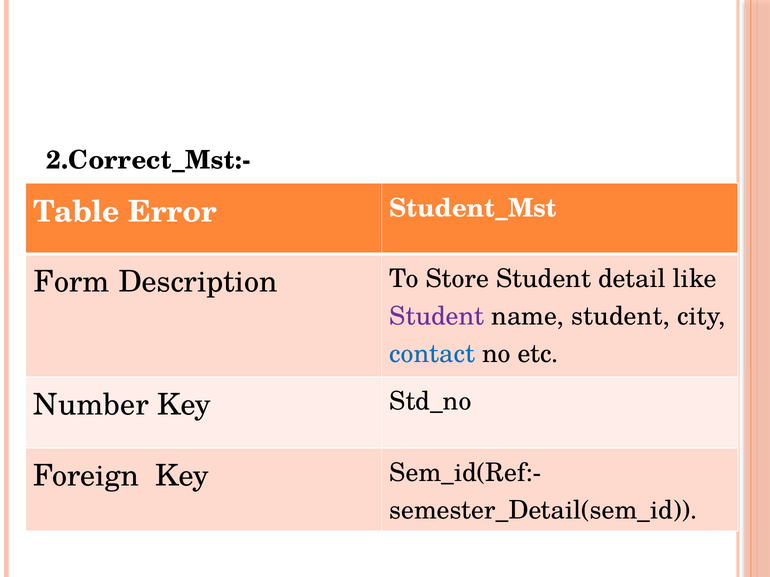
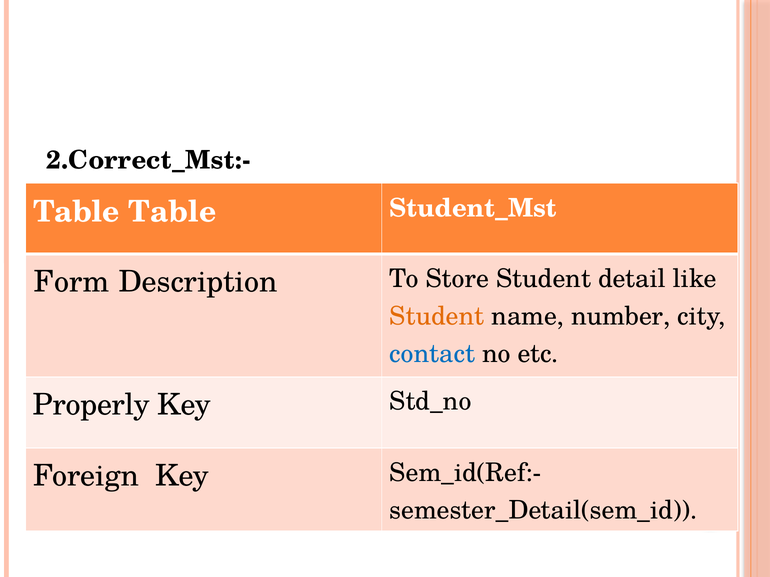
Table Error: Error -> Table (172, 212)
Student colour: purple -> orange (437, 316)
name student: student -> number (621, 316)
Number: Number -> Properly (91, 405)
